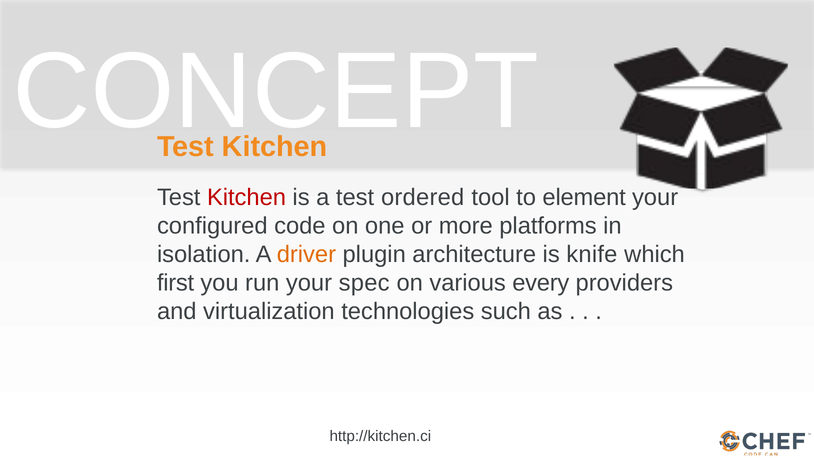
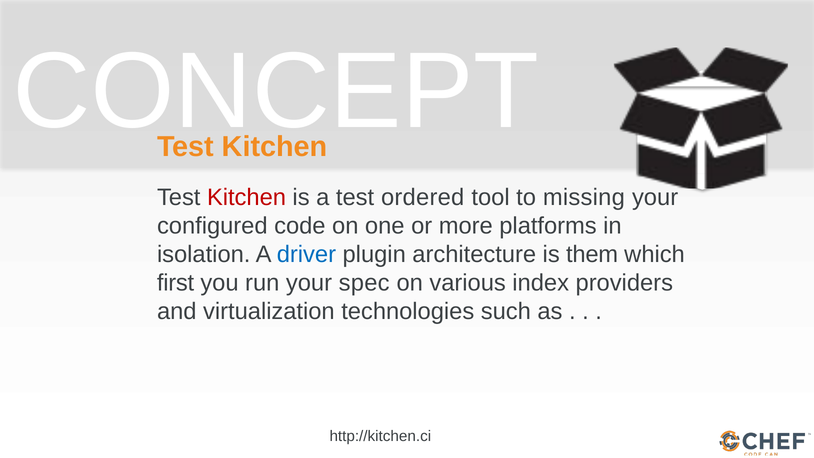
element: element -> missing (584, 198)
driver colour: orange -> blue (306, 254)
knife: knife -> them (592, 254)
every: every -> index (541, 283)
